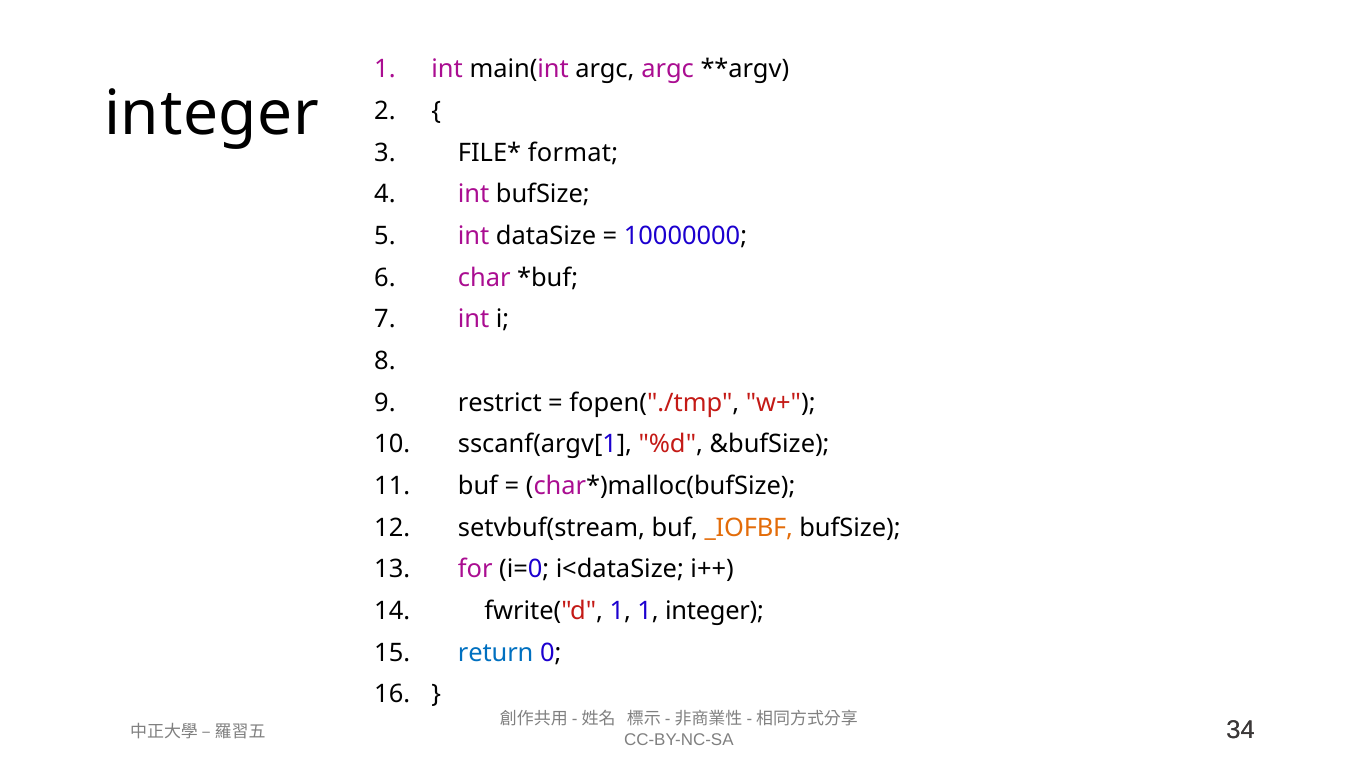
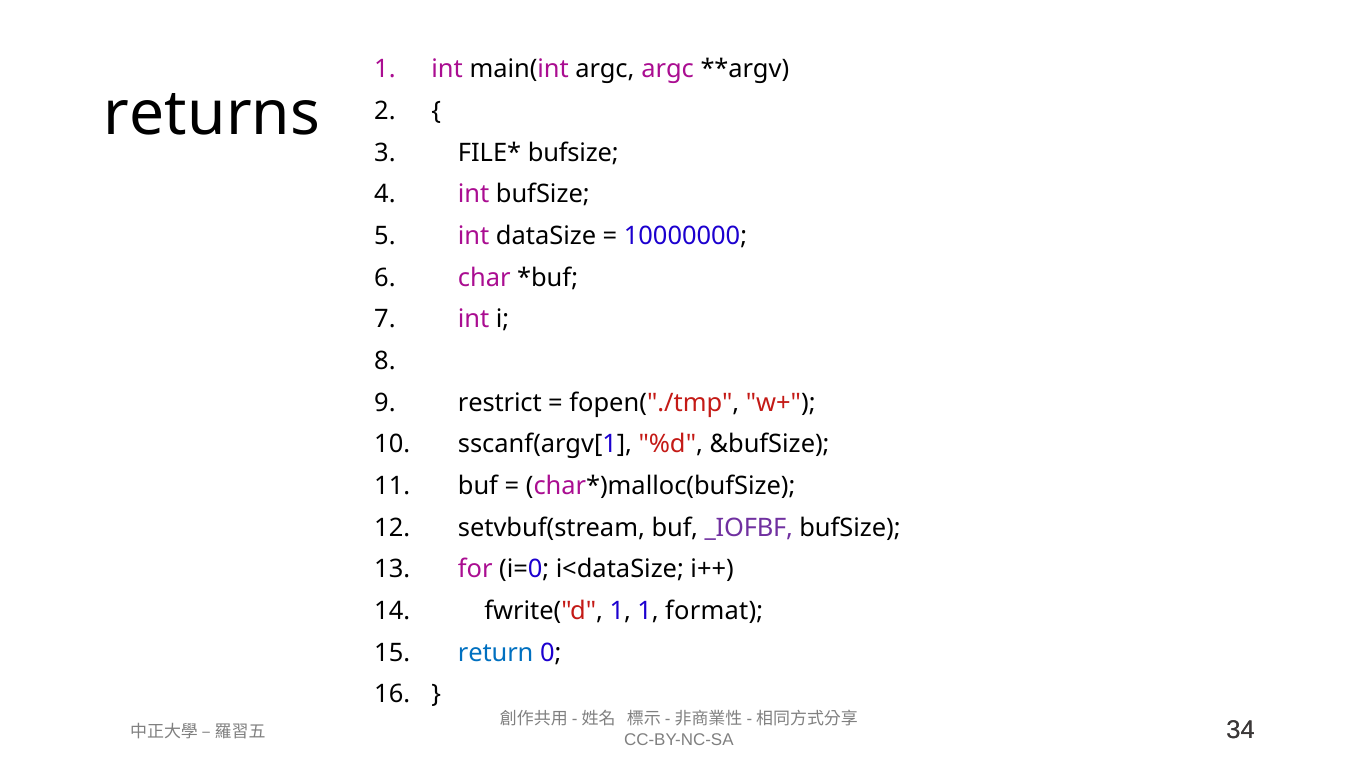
integer: integer -> returns (212, 114)
format: format -> bufsize (573, 153)
_IOFBF colour: orange -> purple (749, 528)
1 integer: integer -> format (714, 611)
